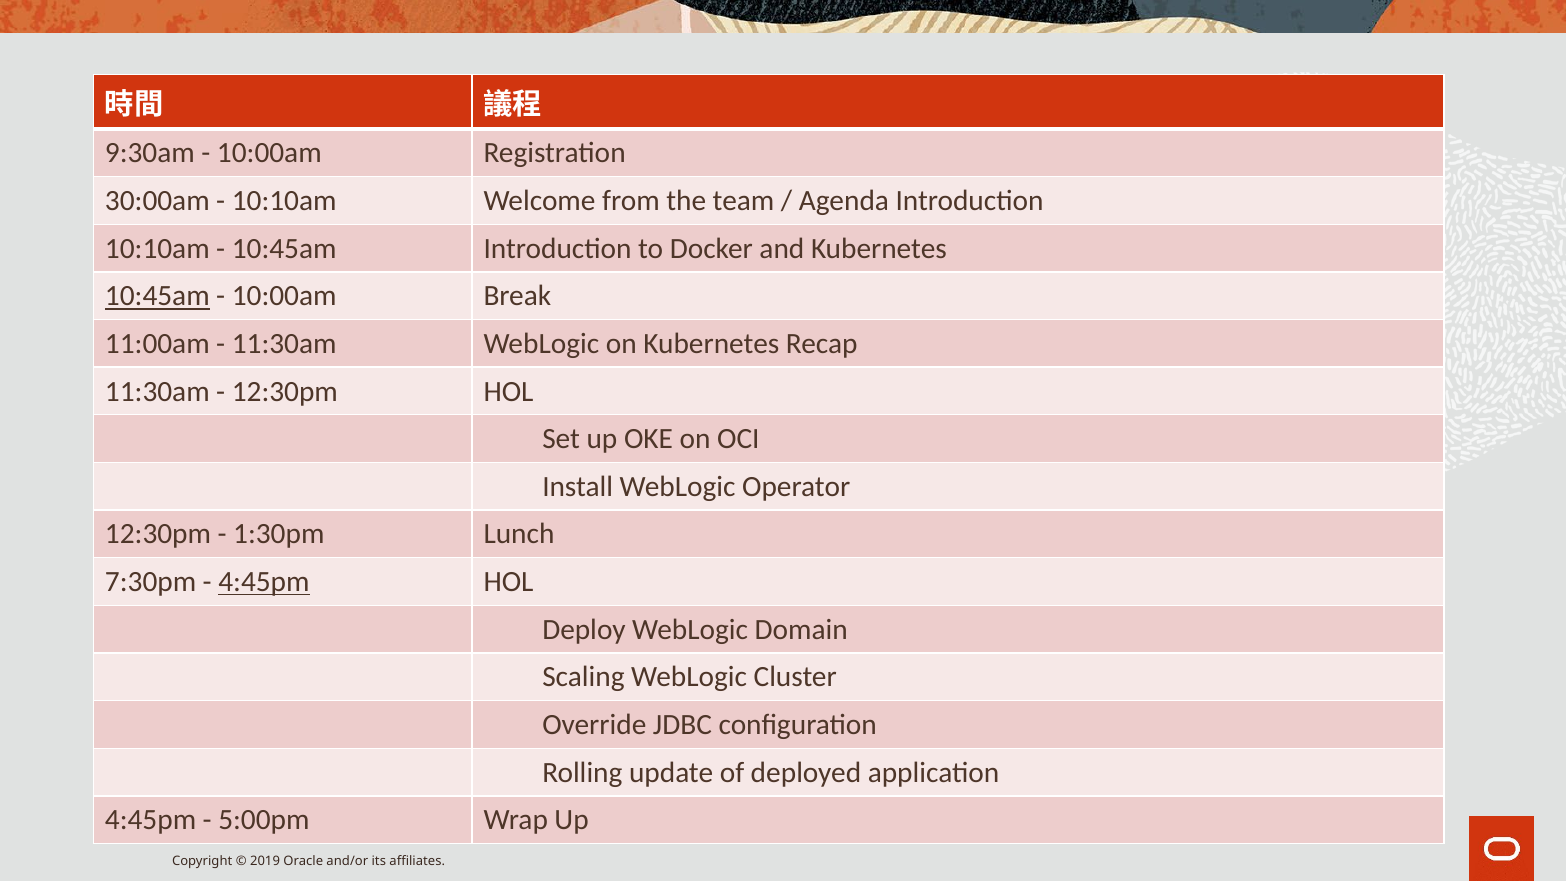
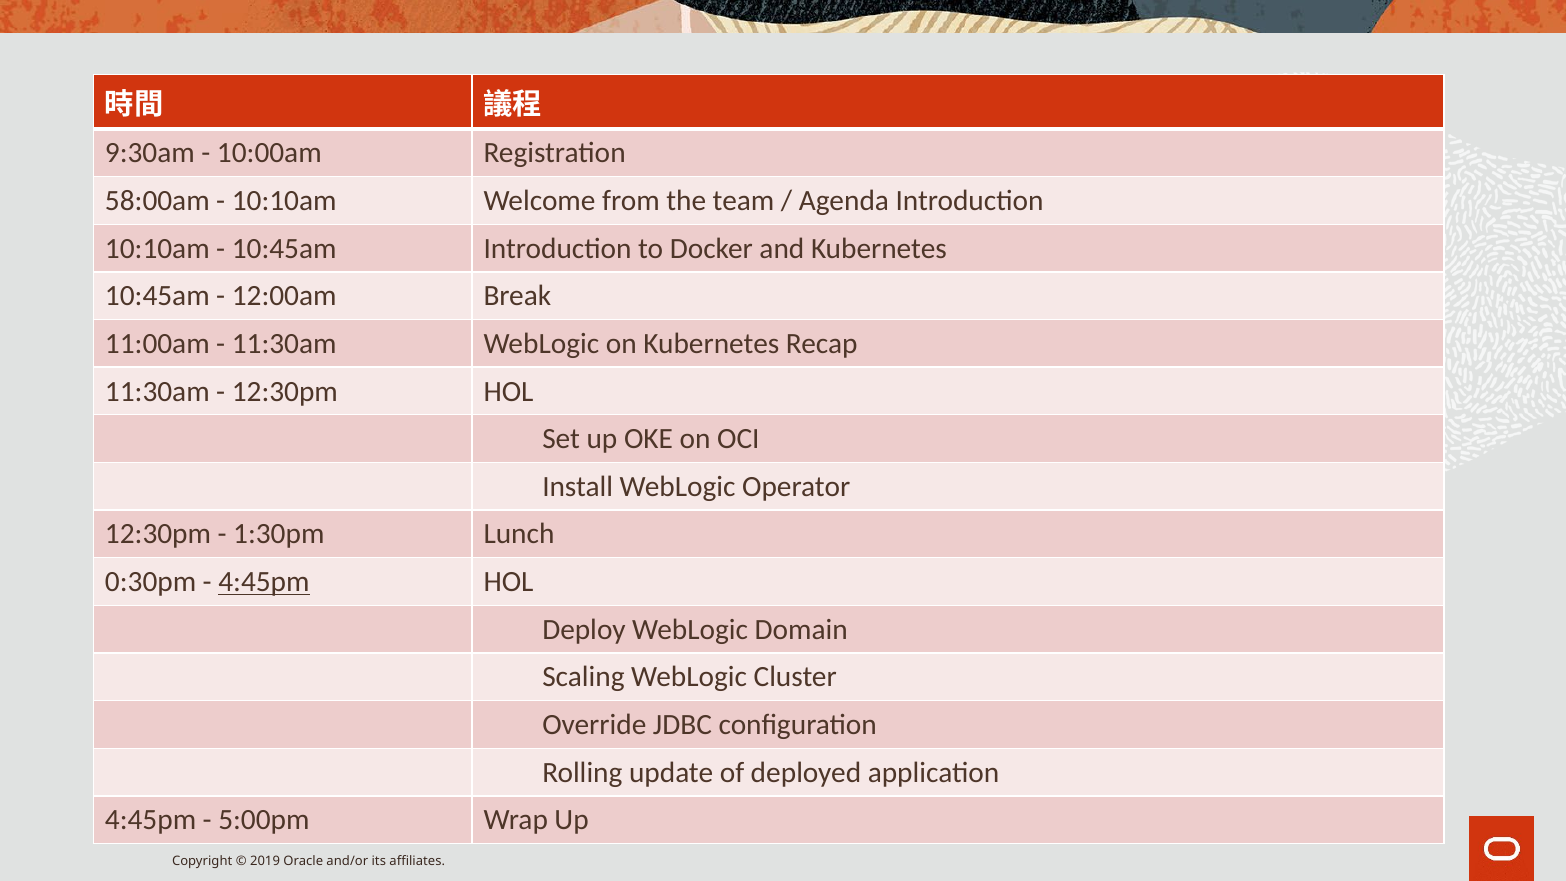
30:00am: 30:00am -> 58:00am (157, 201)
10:45am underline: present -> none (157, 296)
10:00am: 10:00am -> 12:00am (284, 296)
7:30pm: 7:30pm -> 0:30pm (151, 582)
